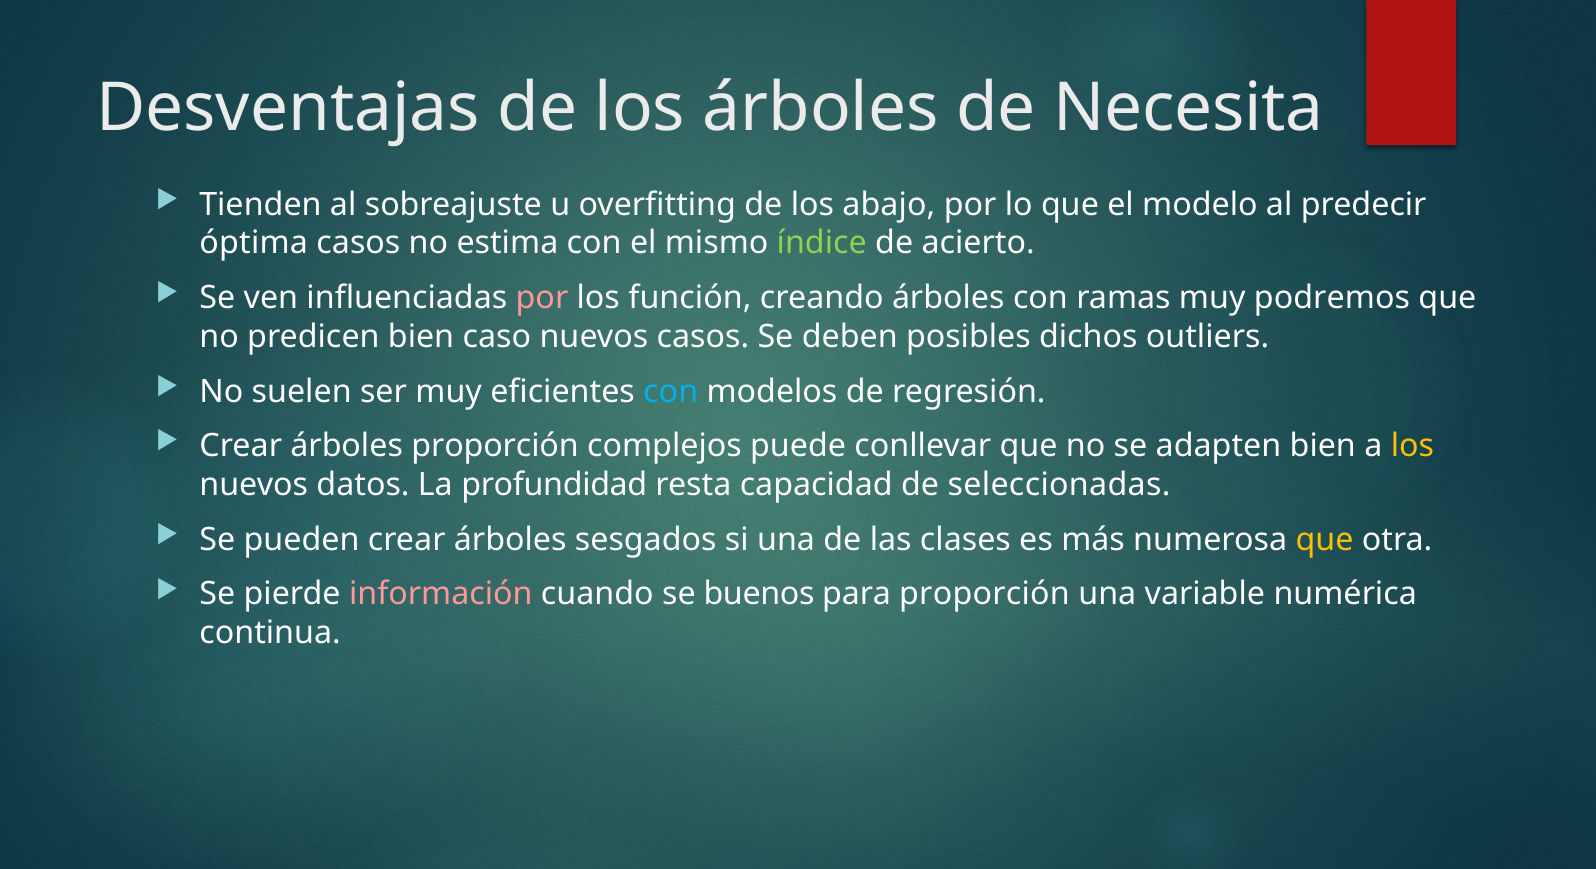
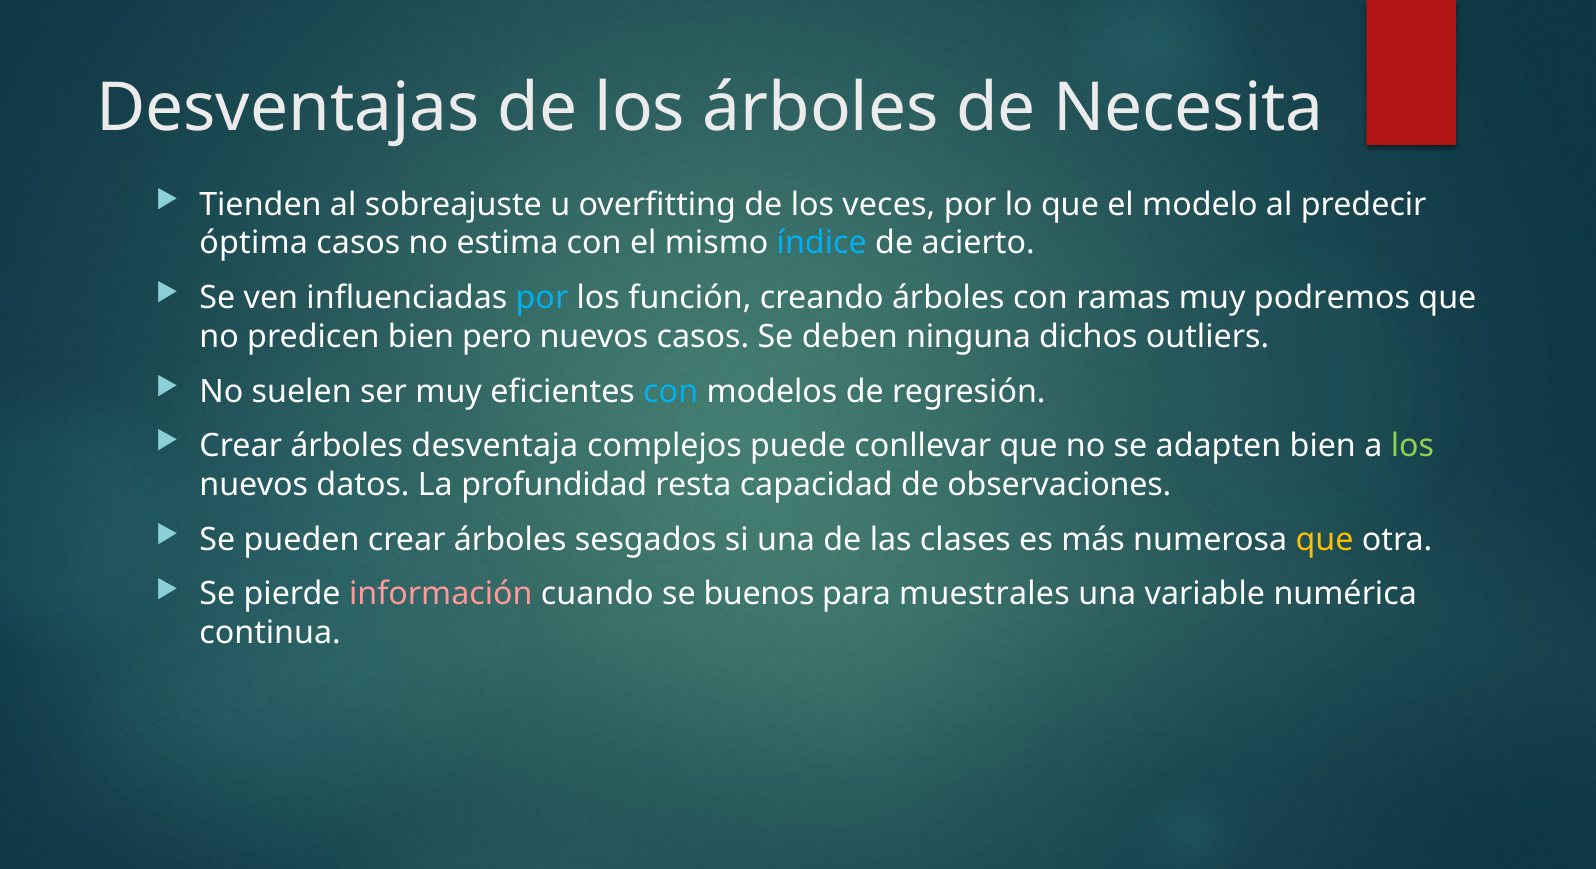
abajo: abajo -> veces (889, 205)
índice colour: light green -> light blue (822, 243)
por colour: pink -> light blue (542, 298)
caso: caso -> pero (497, 337)
posibles: posibles -> ninguna (968, 337)
árboles proporción: proporción -> desventaja (495, 446)
los colour: yellow -> light green (1412, 446)
seleccionadas: seleccionadas -> observaciones (1059, 485)
para proporción: proporción -> muestrales (984, 594)
